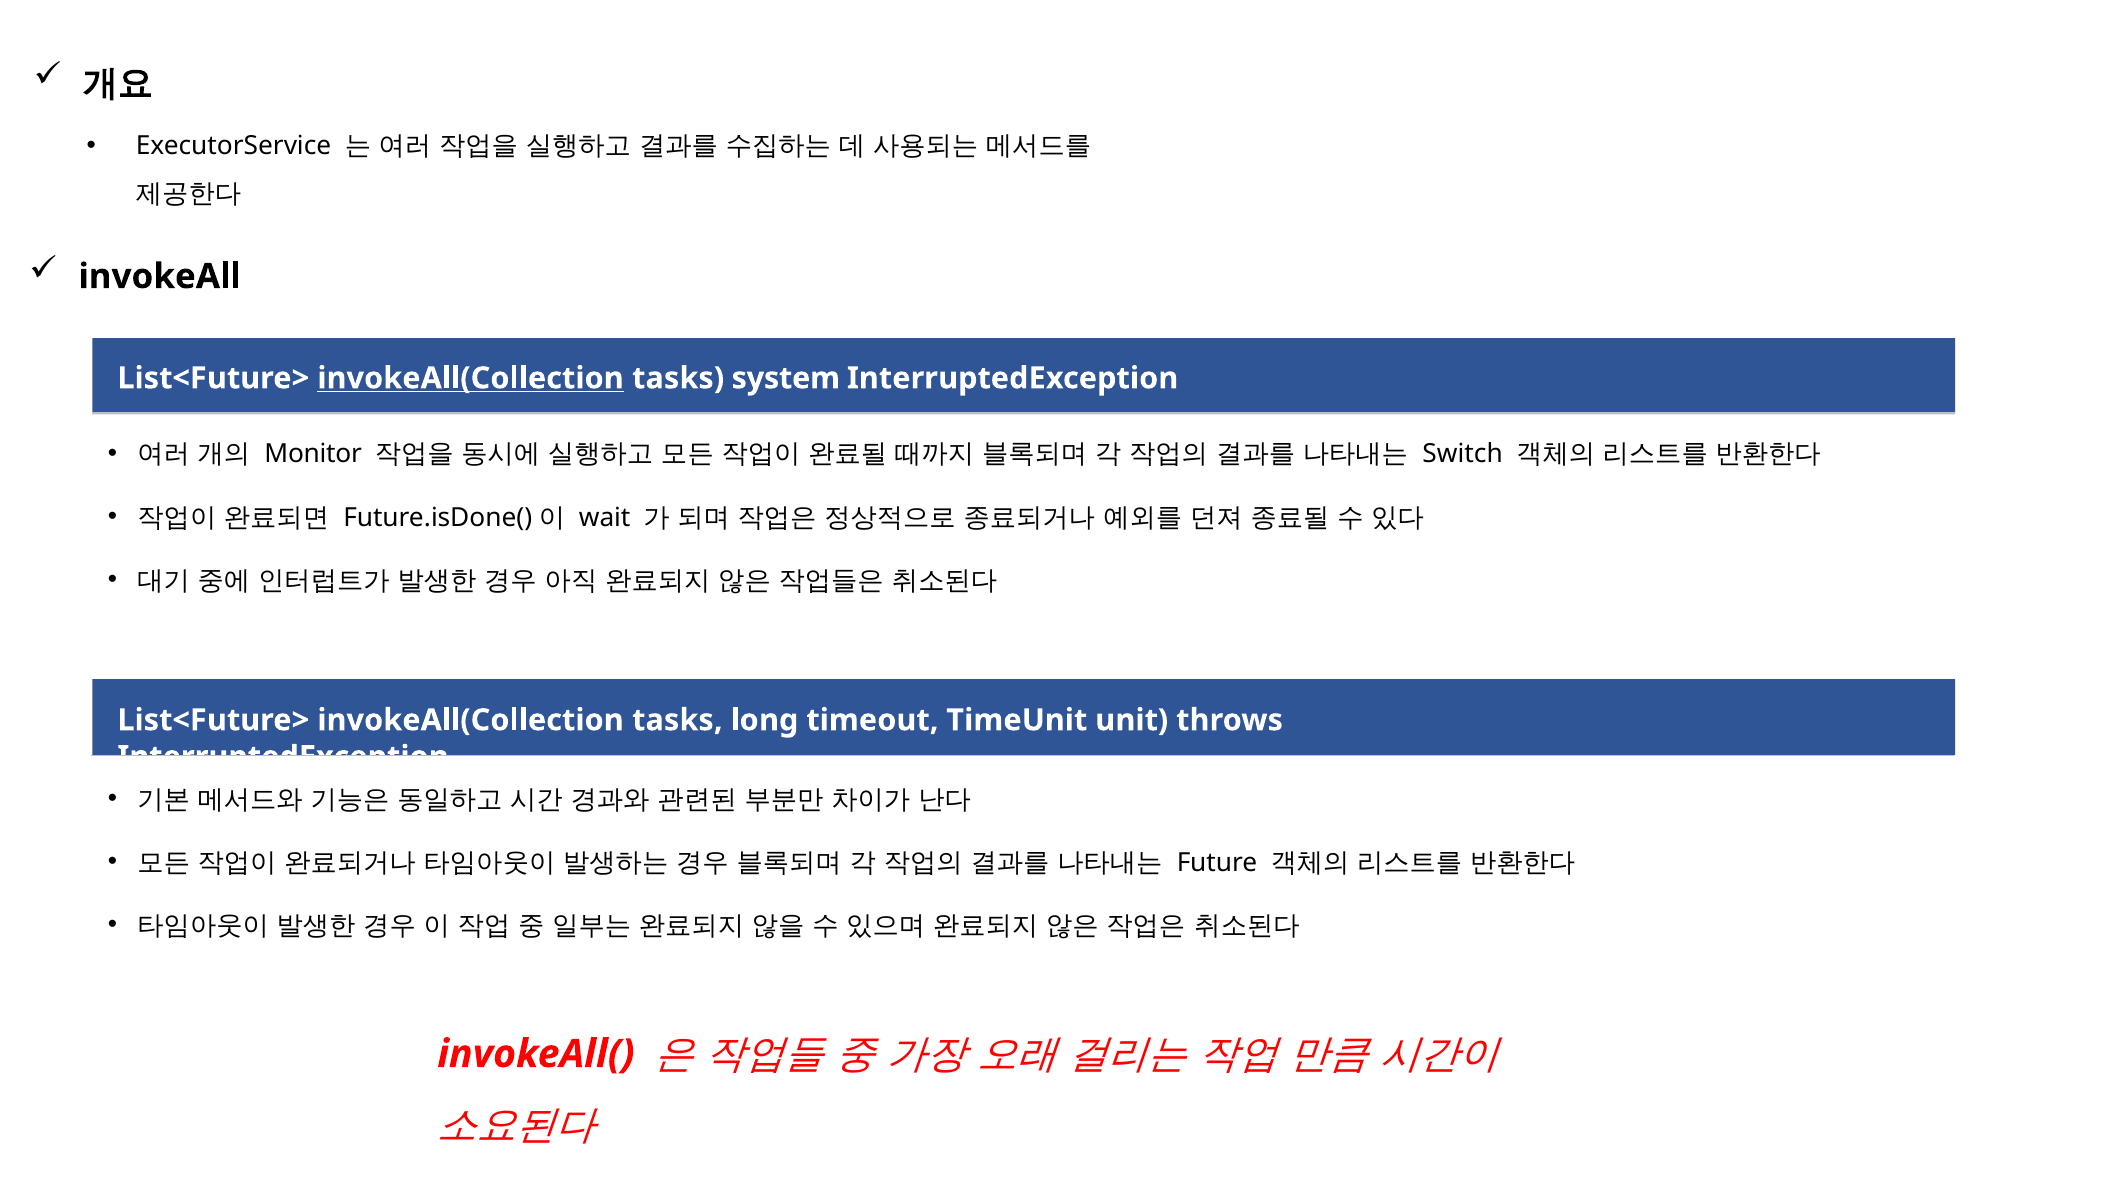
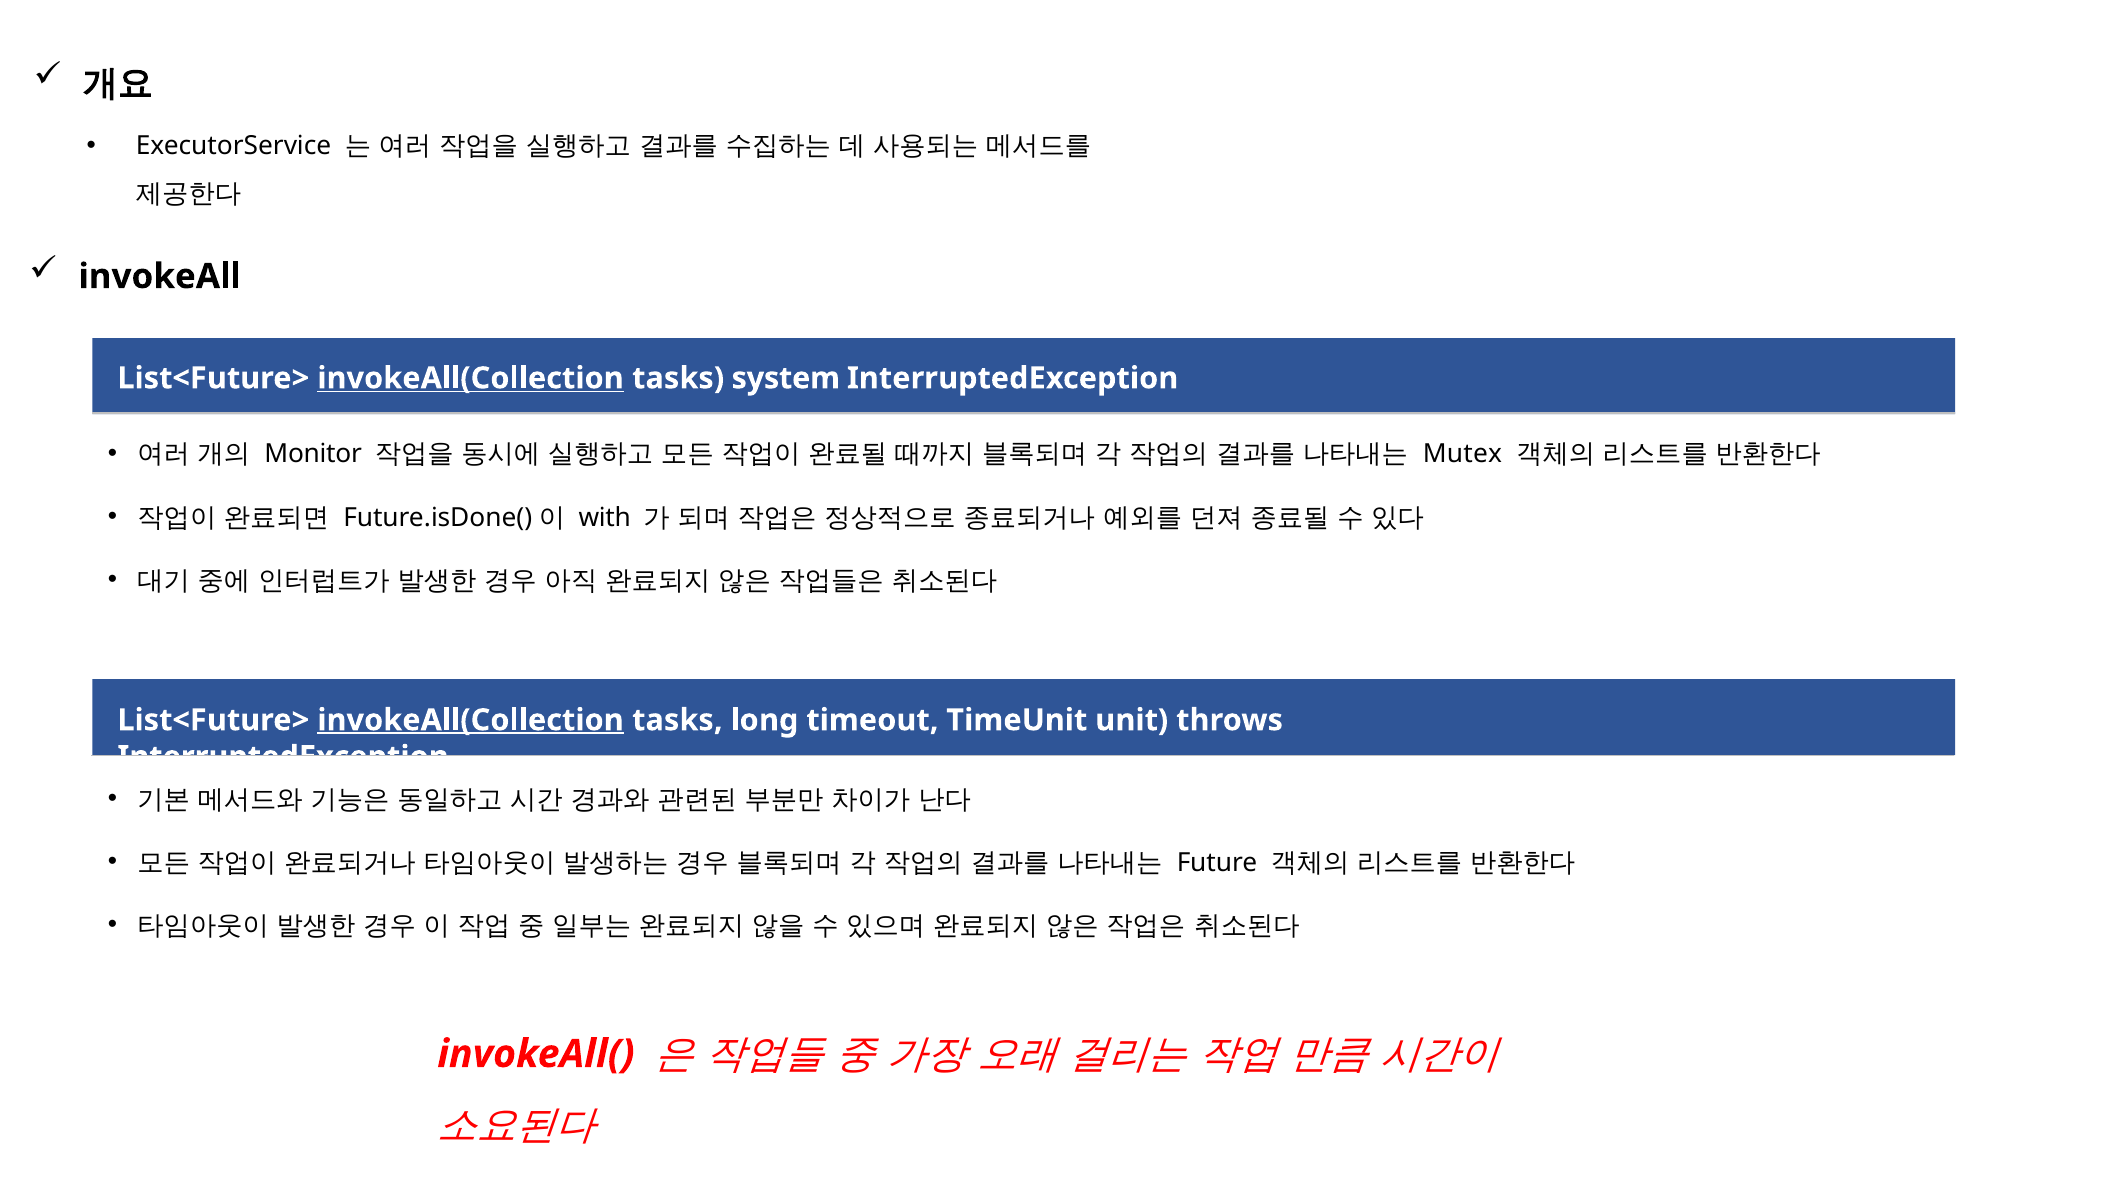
Switch: Switch -> Mutex (1462, 454)
wait: wait -> with (605, 518)
invokeAll(Collection underline: none -> present (471, 720)
